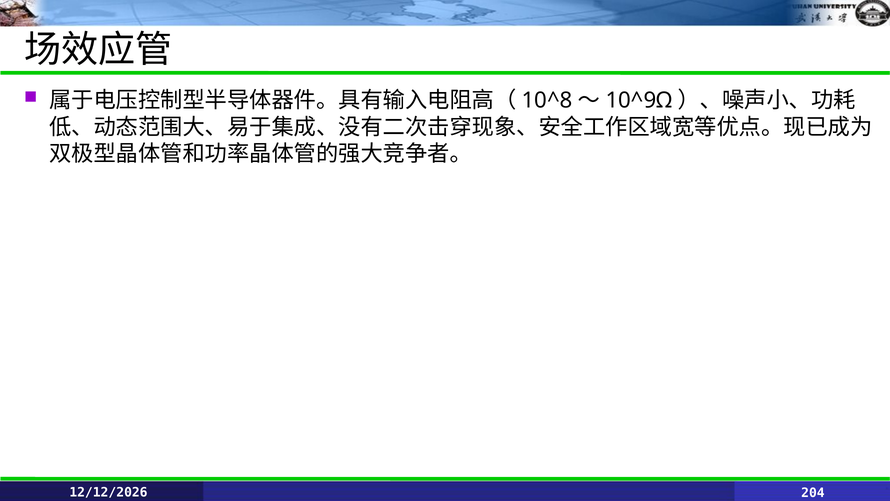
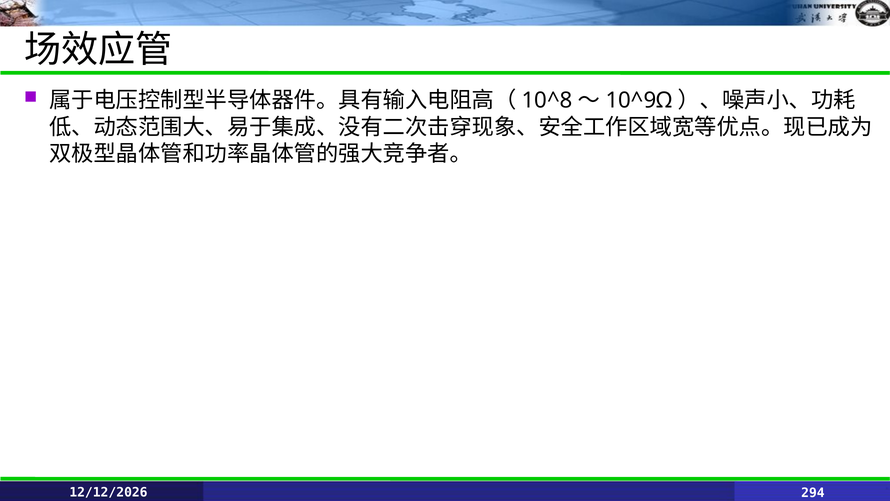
204: 204 -> 294 (813, 492)
